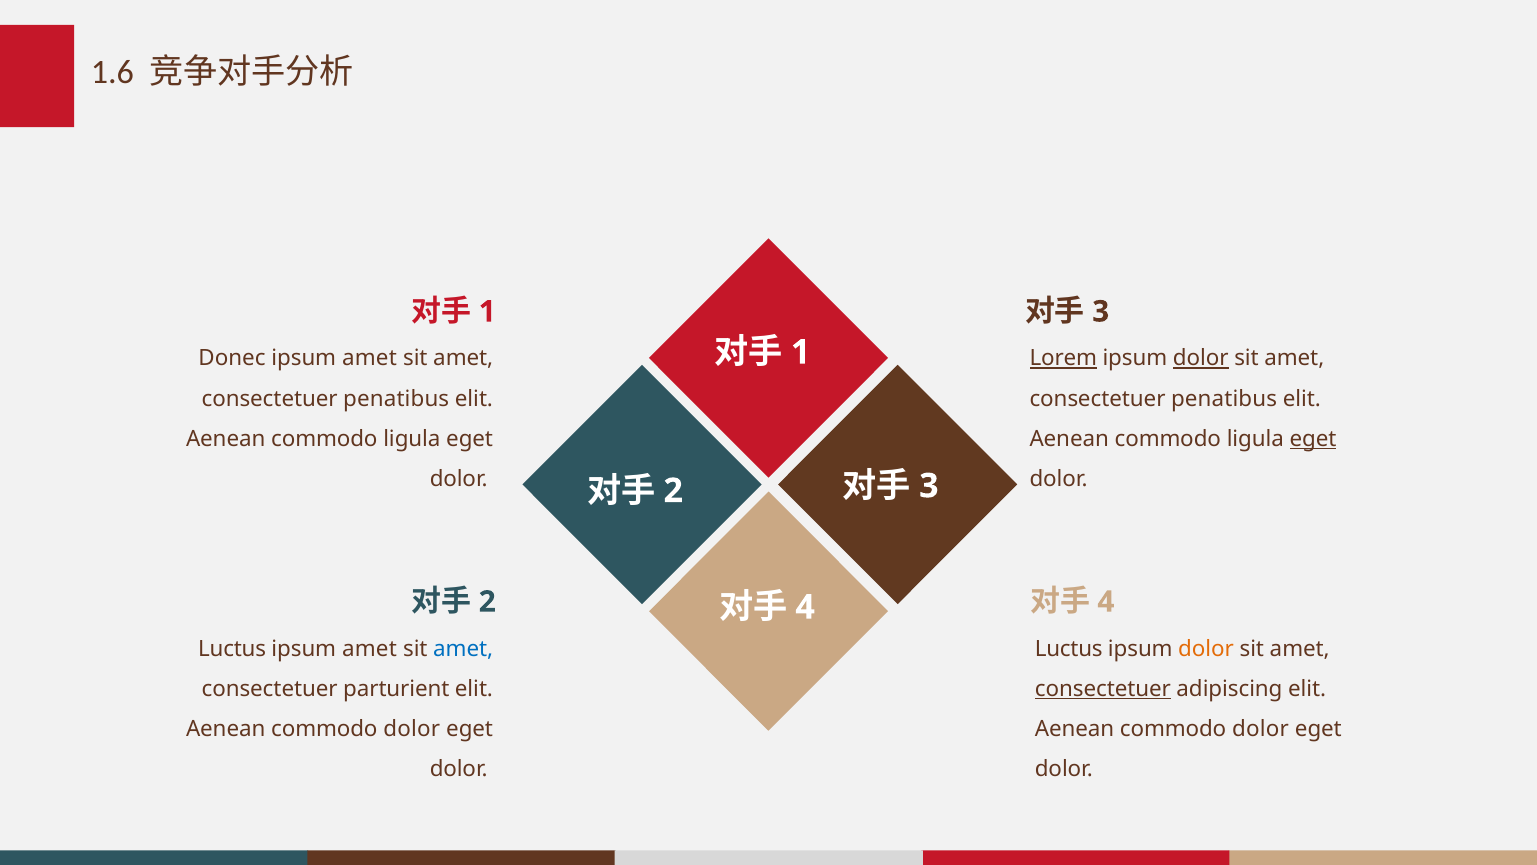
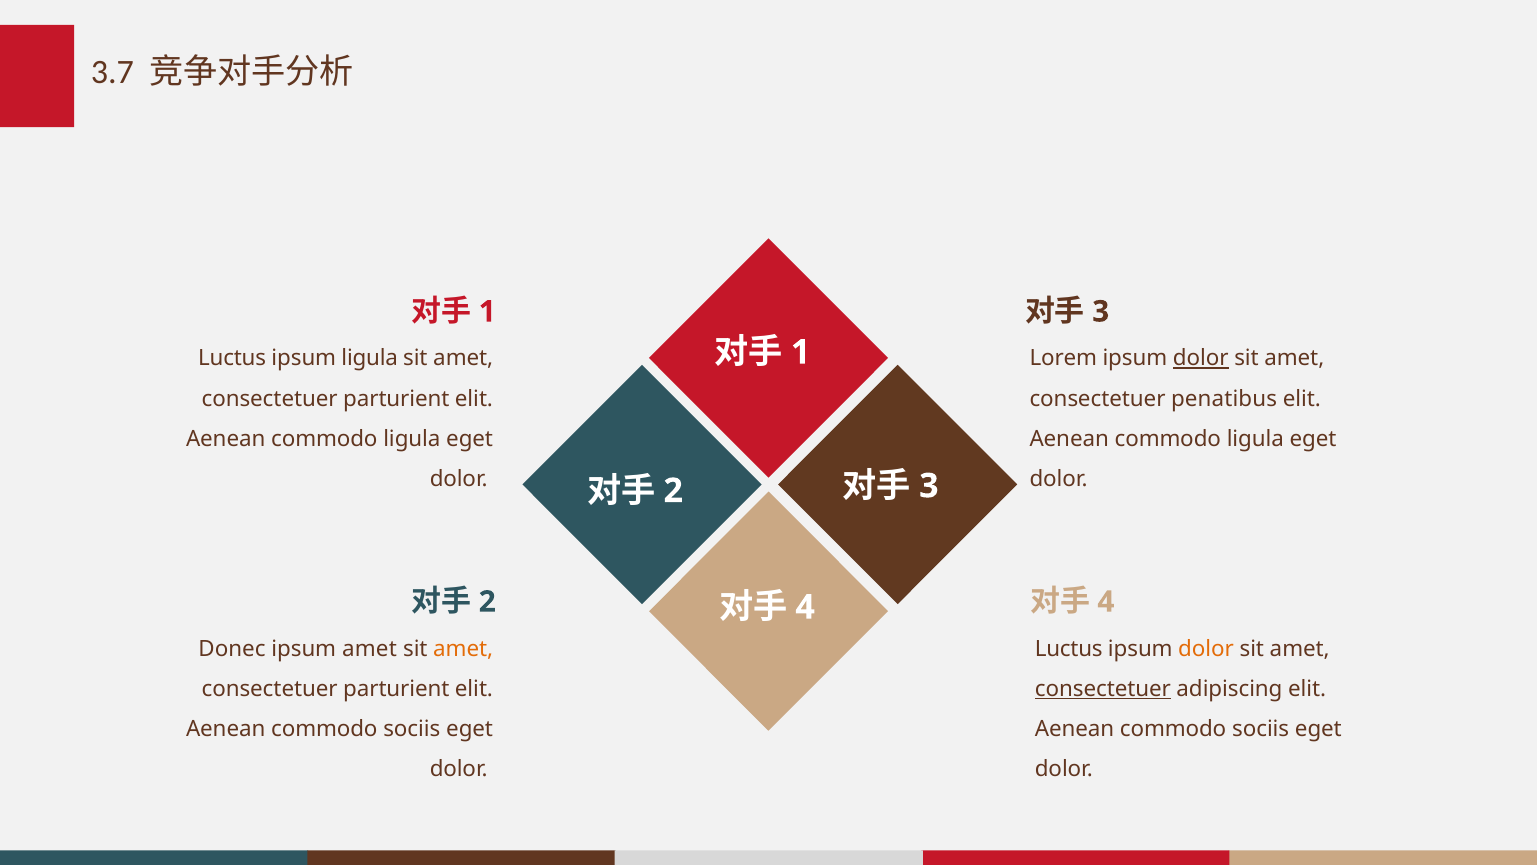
1.6: 1.6 -> 3.7 (112, 72)
Donec: Donec -> Luctus (232, 358)
amet: amet -> ligula (370, 358)
Lorem underline: present -> none (1063, 358)
penatibus: penatibus -> parturient (396, 399)
eget underline: present -> none (1313, 439)
Luctus: Luctus -> Donec (232, 648)
amet colour: blue -> orange (463, 648)
dolor: dolor -> sociis (412, 729)
dolor: dolor -> sociis (1261, 729)
